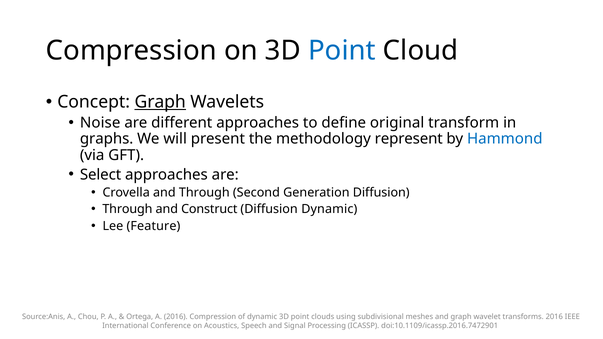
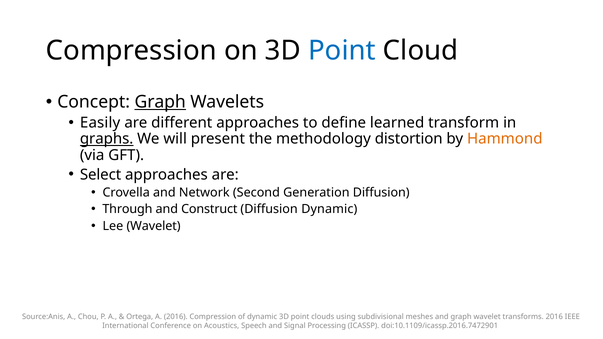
Noise: Noise -> Easily (100, 123)
original: original -> learned (397, 123)
graphs underline: none -> present (107, 139)
represent: represent -> distortion (409, 139)
Hammond colour: blue -> orange (505, 139)
and Through: Through -> Network (204, 193)
Lee Feature: Feature -> Wavelet (154, 226)
